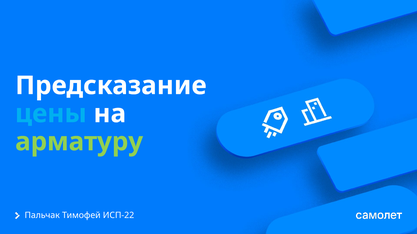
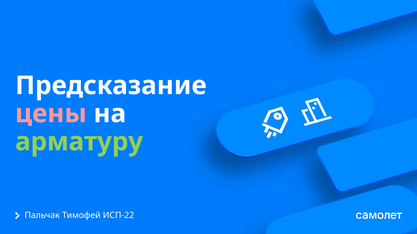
цены colour: light blue -> pink (51, 114)
